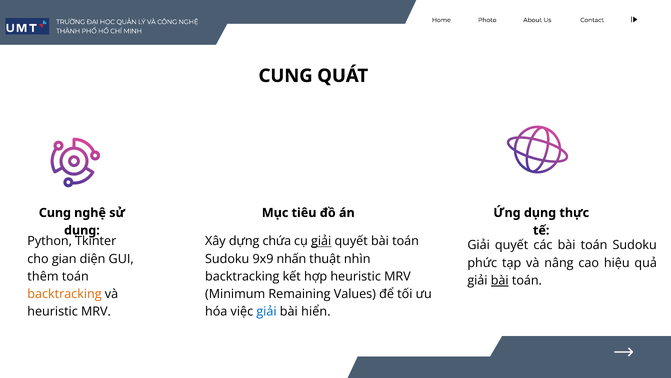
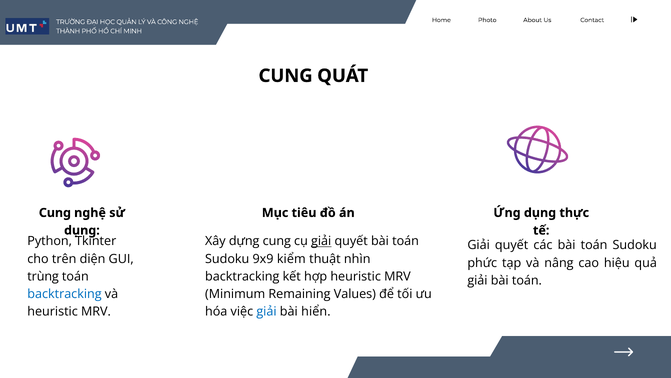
dựng chứa: chứa -> cung (277, 241)
gian: gian -> trên (64, 259)
nhấn: nhấn -> kiểm (291, 259)
thêm: thêm -> trùng (43, 276)
bài underline: present -> none (500, 280)
backtracking colour: orange -> blue (64, 294)
